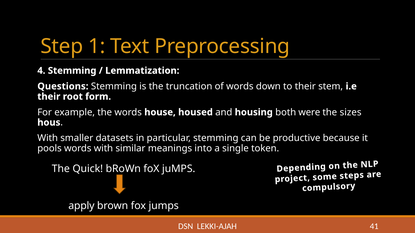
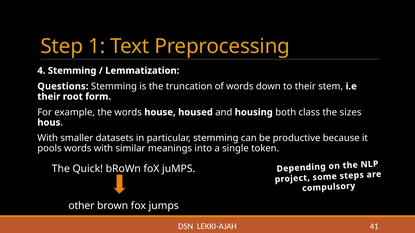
were: were -> class (309, 112)
apply: apply -> other (81, 206)
